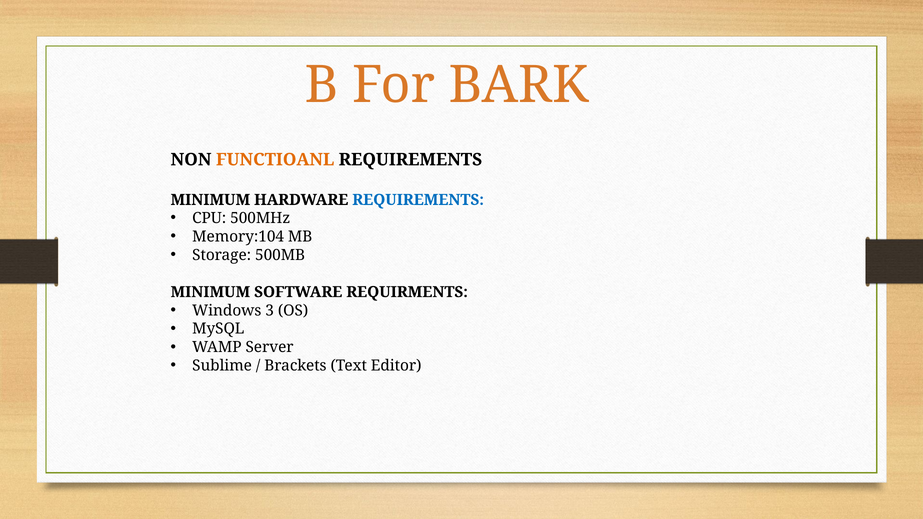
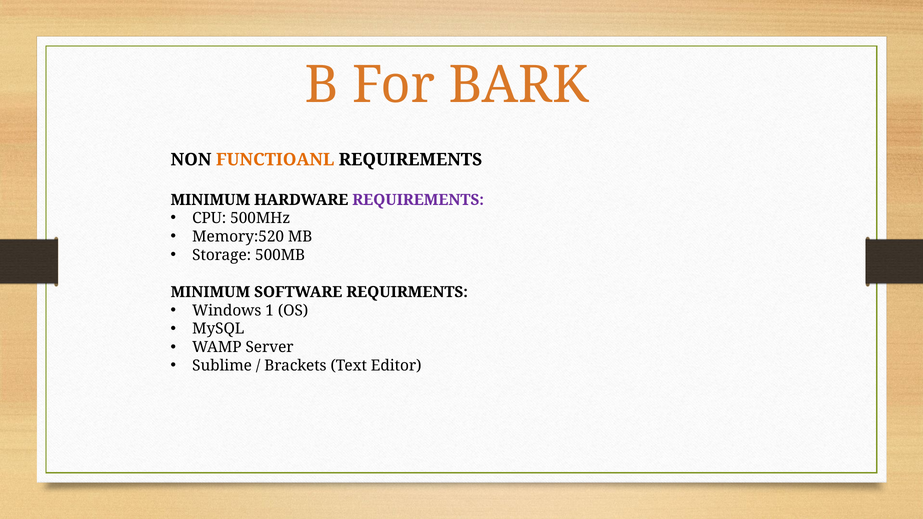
REQUIREMENTS colour: blue -> purple (418, 200)
Memory:104: Memory:104 -> Memory:520 (238, 237)
3: 3 -> 1 (270, 311)
